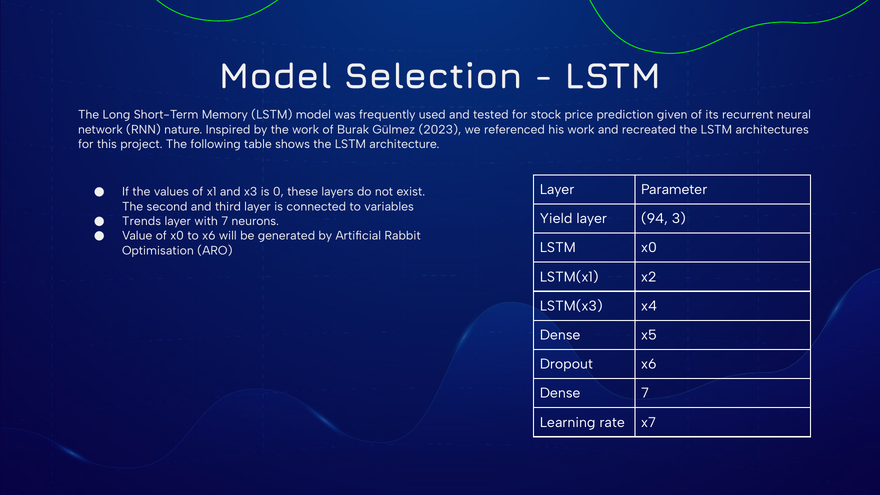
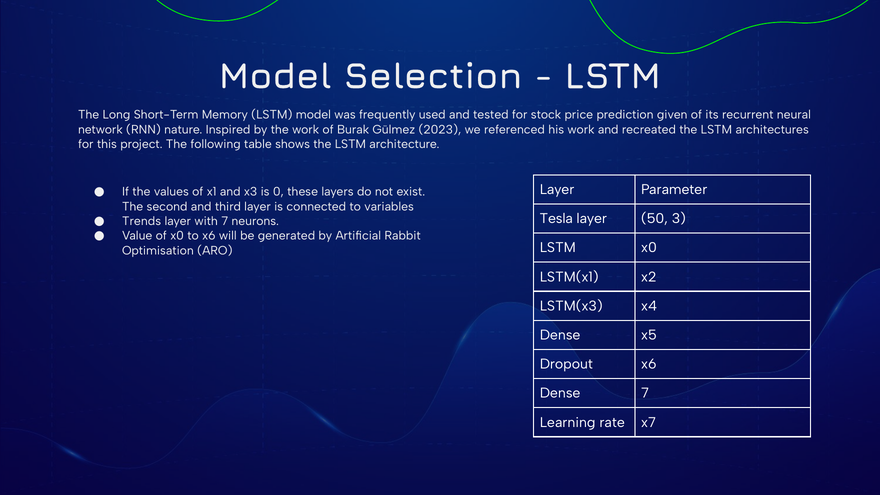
Yield: Yield -> Tesla (556, 219)
94: 94 -> 50 (655, 219)
